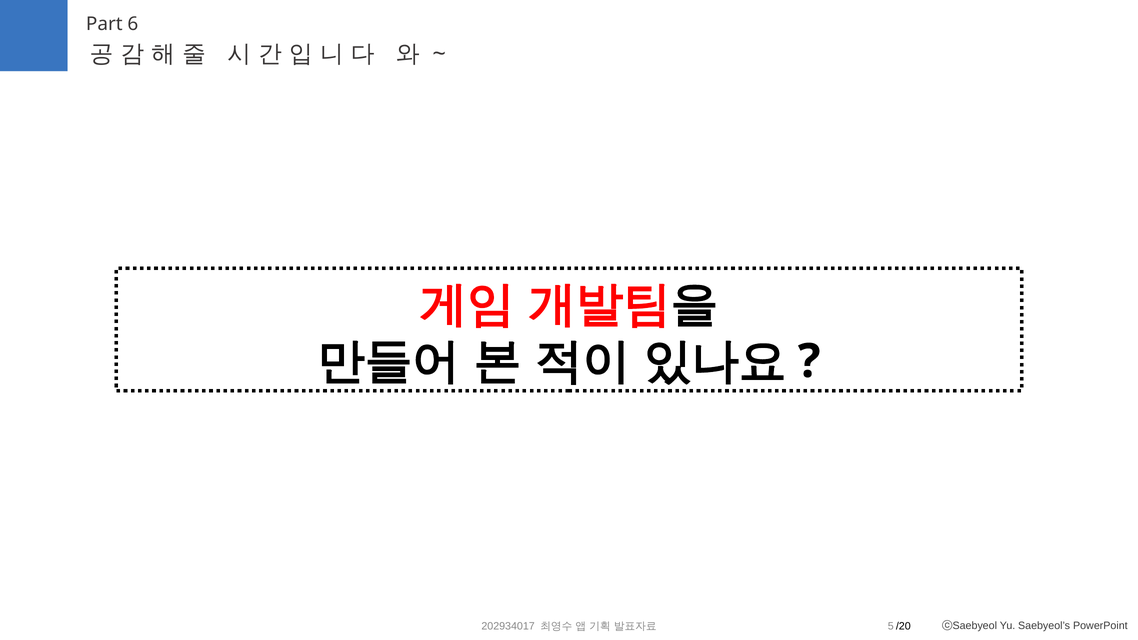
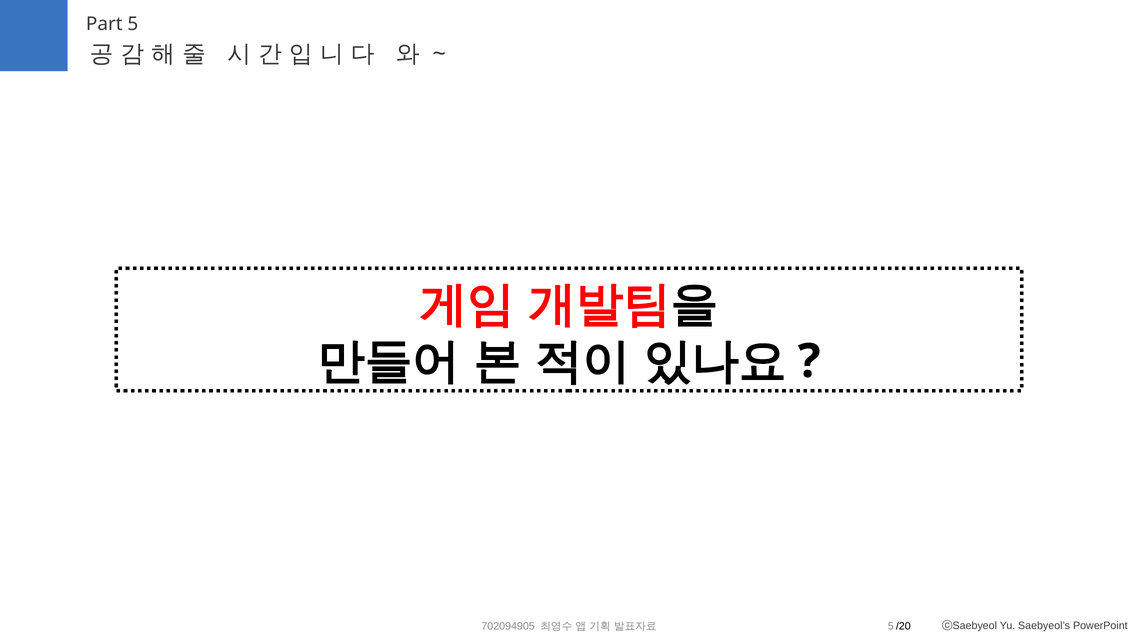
6: 6 -> 5 (133, 24)
202934017: 202934017 -> 702094905 (508, 626)
